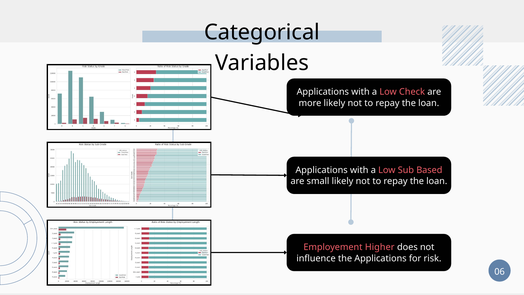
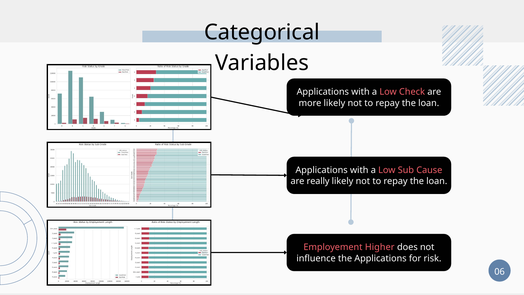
Based: Based -> Cause (429, 170)
small: small -> really (318, 181)
